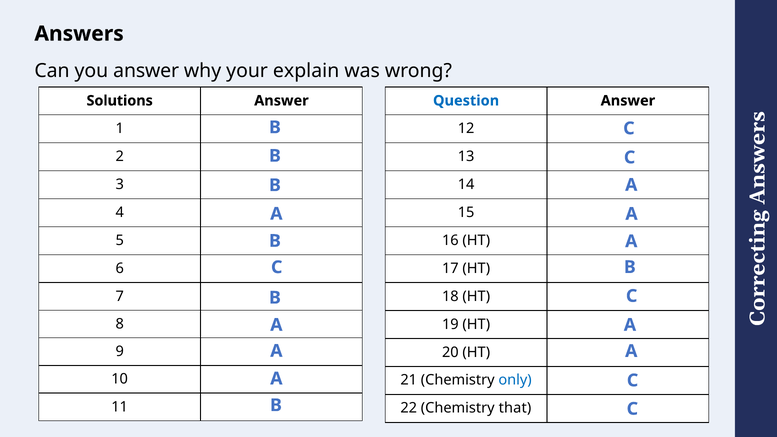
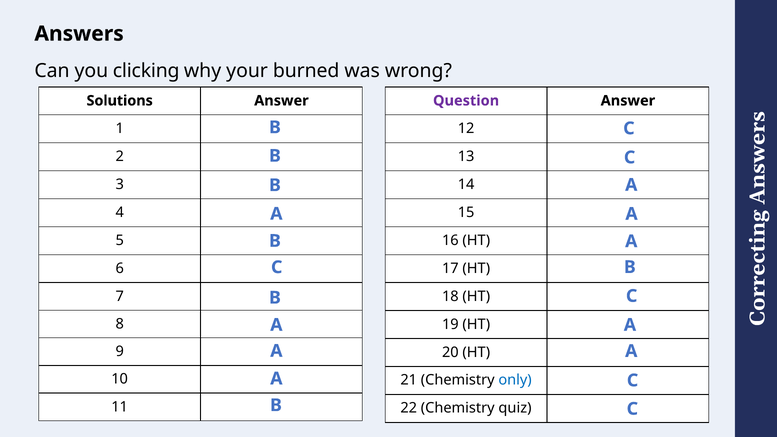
you answer: answer -> clicking (146, 71)
explain: explain -> burned (306, 71)
Question colour: blue -> purple (466, 101)
that: that -> quiz (515, 408)
